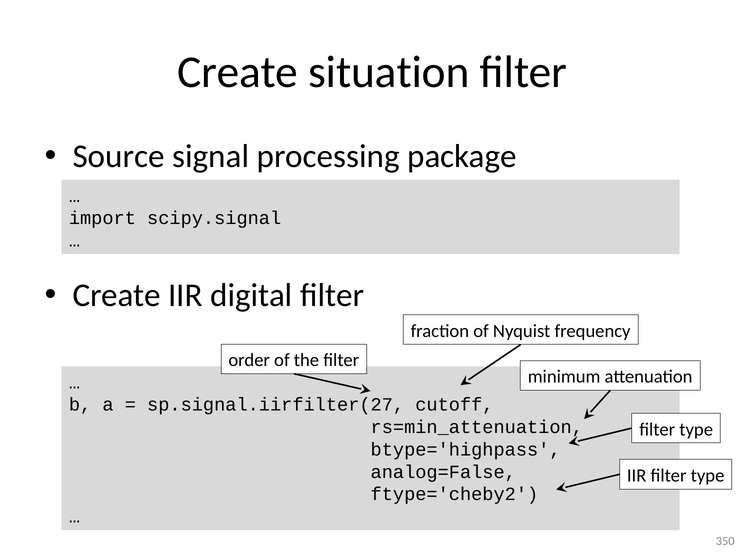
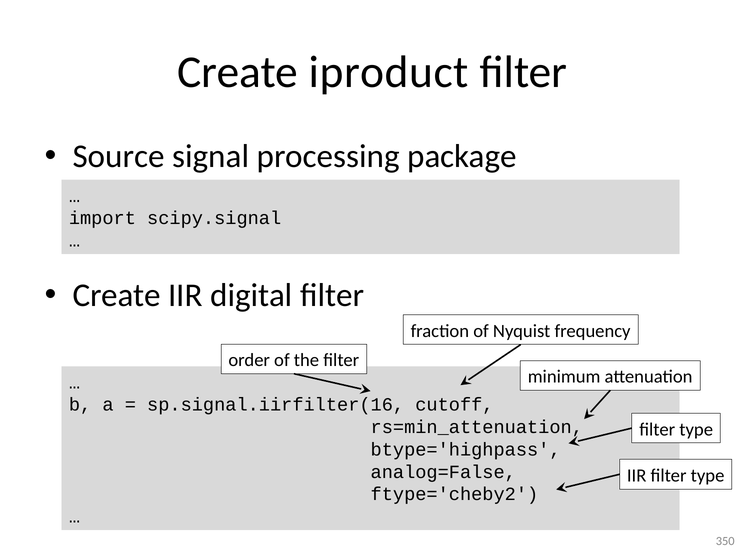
situation: situation -> iproduct (389, 72)
sp.signal.iirfilter(27: sp.signal.iirfilter(27 -> sp.signal.iirfilter(16 (276, 405)
